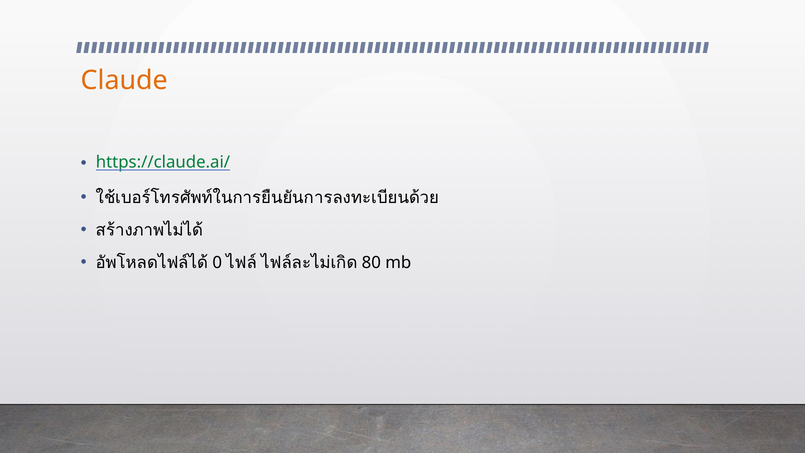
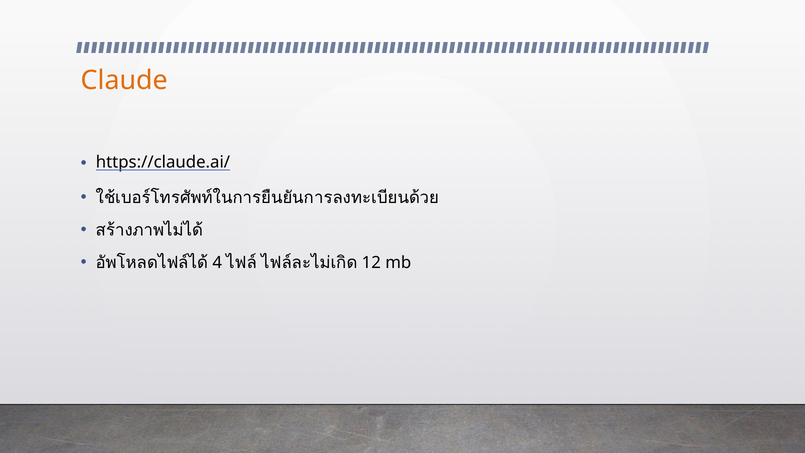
https://claude.ai/ colour: green -> black (163, 162)
0: 0 -> 4 (217, 263)
80: 80 -> 12 (371, 263)
